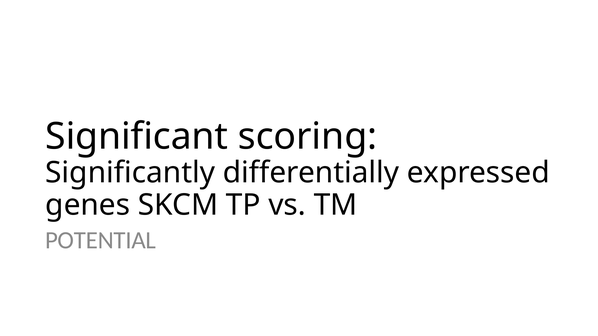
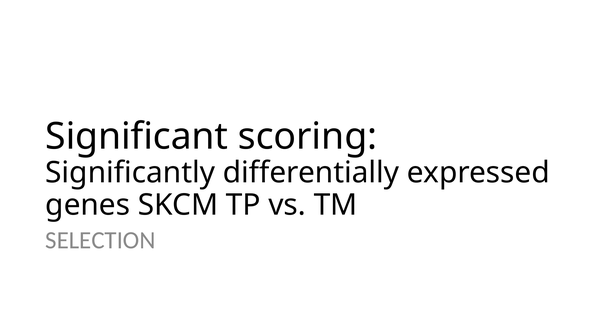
POTENTIAL: POTENTIAL -> SELECTION (100, 241)
